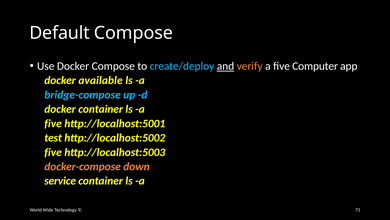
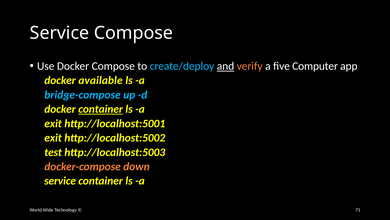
Default: Default -> Service (59, 33)
container underline: none -> present (101, 109)
five: five -> exit (53, 123)
test: test -> exit (53, 138)
five: five -> test (53, 152)
